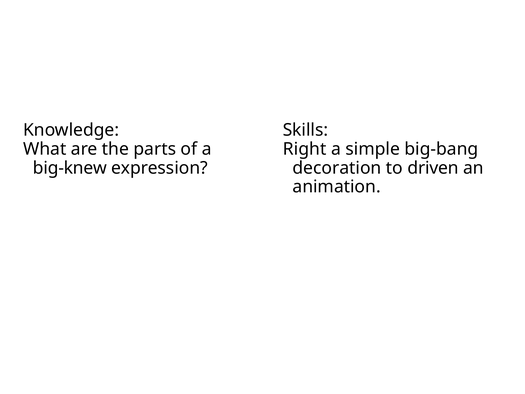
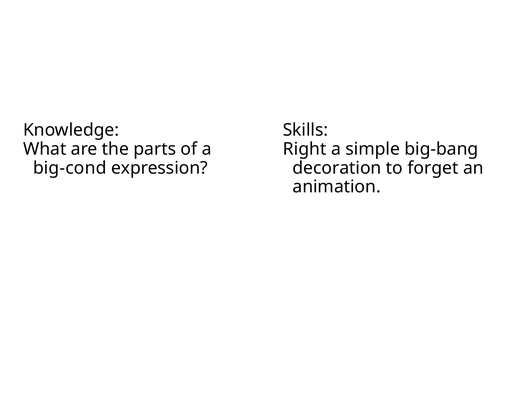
big-knew: big-knew -> big-cond (70, 168)
driven: driven -> forget (433, 168)
